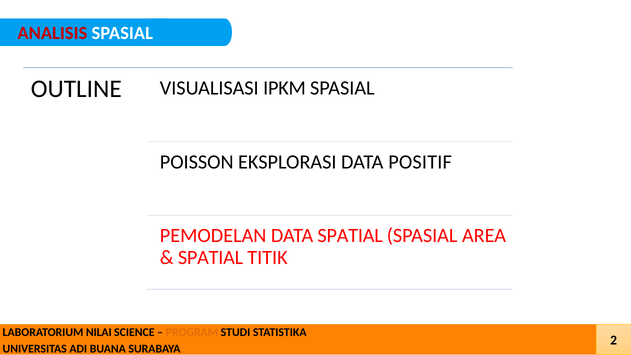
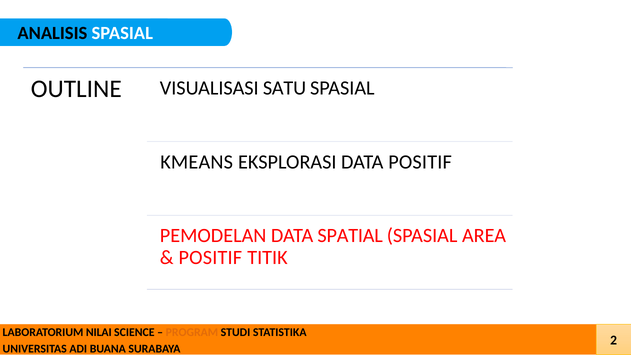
ANALISIS colour: red -> black (52, 33)
IPKM: IPKM -> SATU (284, 88)
POISSON: POISSON -> KMEANS (197, 162)
SPATIAL: SPATIAL -> POSITIF (210, 258)
